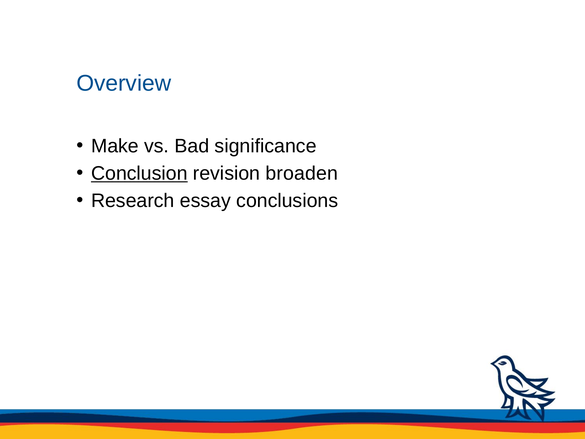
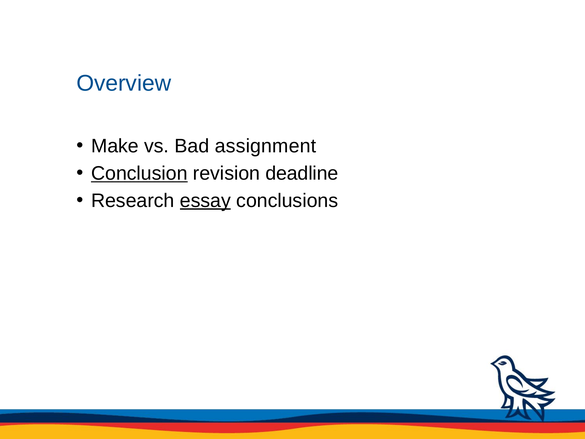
significance: significance -> assignment (265, 146)
broaden: broaden -> deadline (302, 173)
essay underline: none -> present (205, 201)
